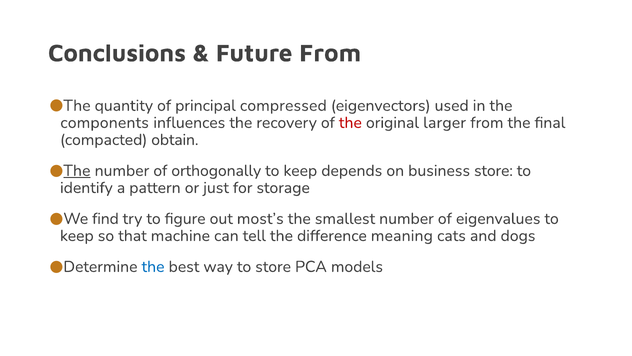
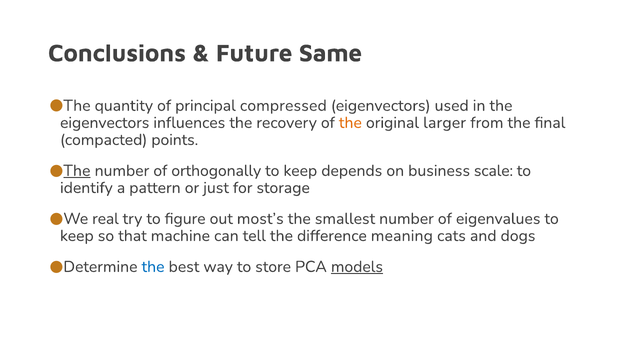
Future From: From -> Same (330, 53)
components: components -> eigenvectors (105, 123)
the colour: red -> orange (350, 123)
obtain: obtain -> points (175, 140)
business store: store -> scale (493, 170)
find: find -> real (105, 218)
models underline: none -> present (357, 266)
